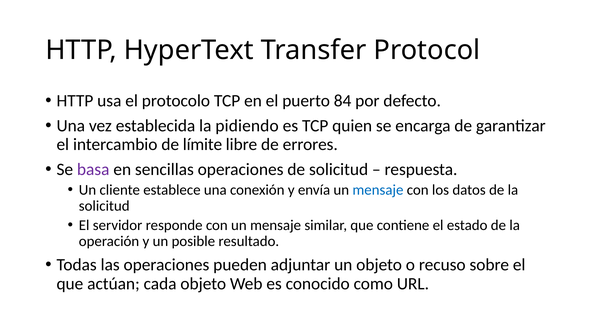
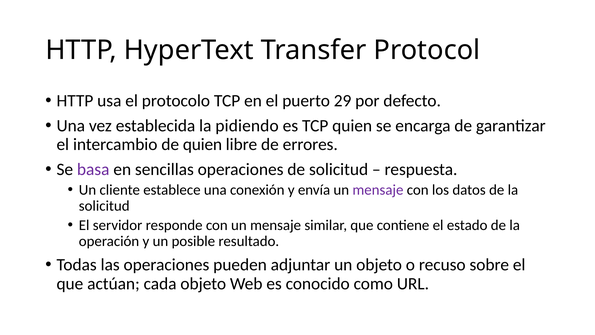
84: 84 -> 29 (343, 101)
de límite: límite -> quien (202, 144)
mensaje colour: blue -> purple (378, 190)
